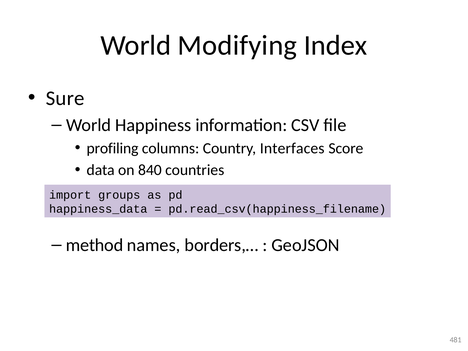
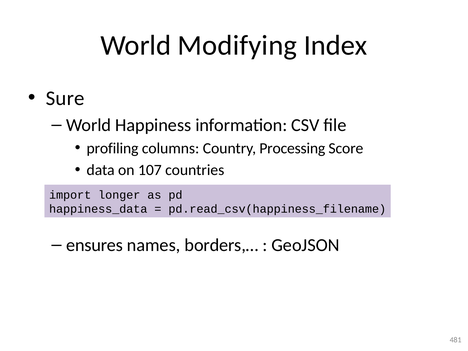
Interfaces: Interfaces -> Processing (292, 148)
840: 840 -> 107 (150, 170)
groups: groups -> longer (119, 195)
method: method -> ensures (95, 245)
